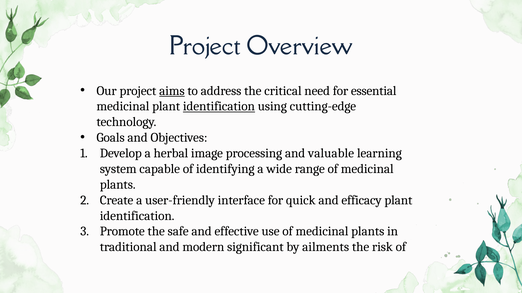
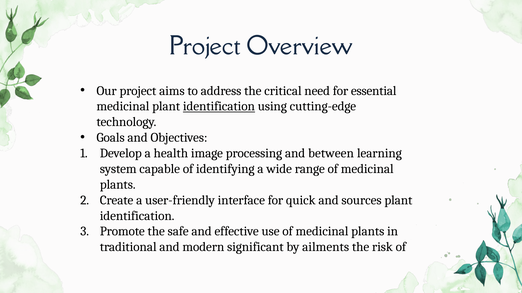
aims underline: present -> none (172, 91)
herbal: herbal -> health (171, 154)
valuable: valuable -> between (331, 154)
efficacy: efficacy -> sources (362, 201)
